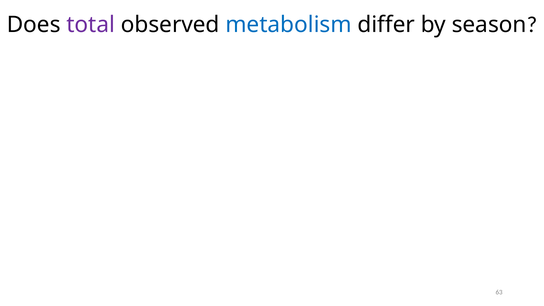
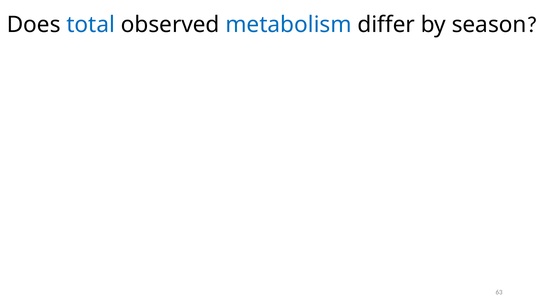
total colour: purple -> blue (91, 25)
